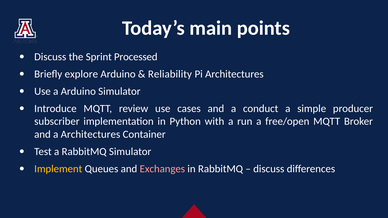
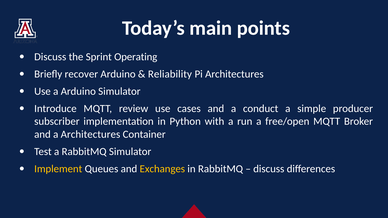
Processed: Processed -> Operating (136, 57)
explore: explore -> recover (81, 74)
Exchanges colour: pink -> yellow (162, 169)
